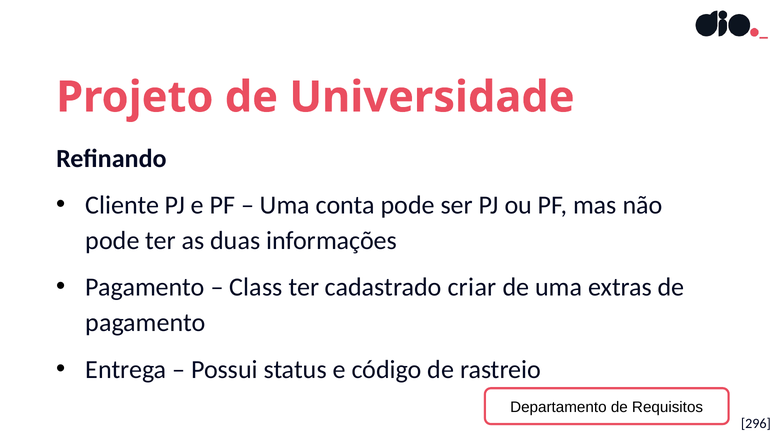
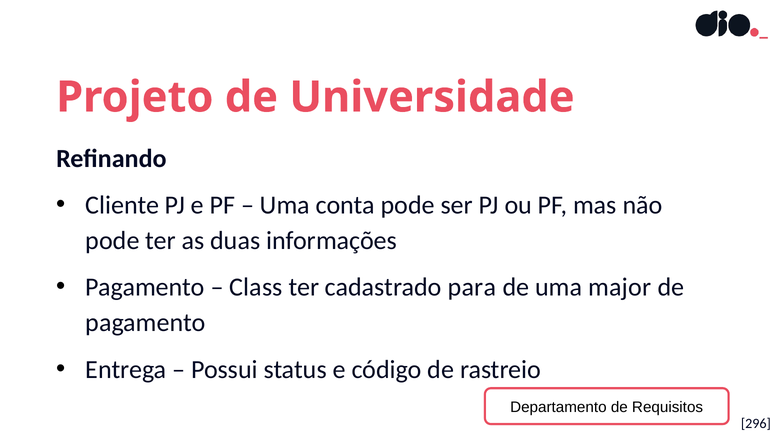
criar: criar -> para (472, 287)
extras: extras -> major (620, 287)
